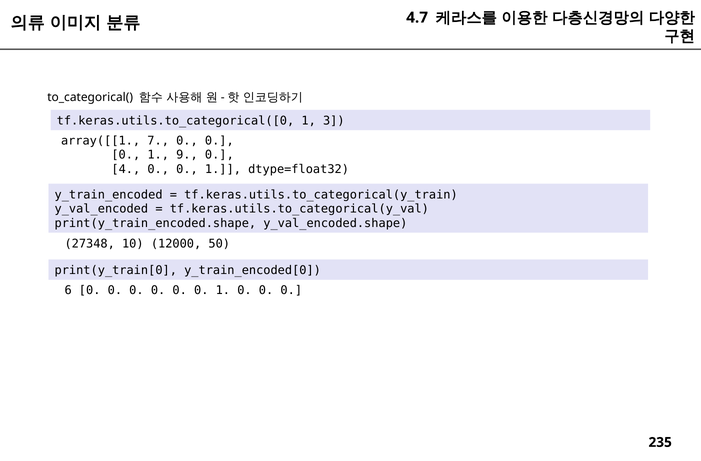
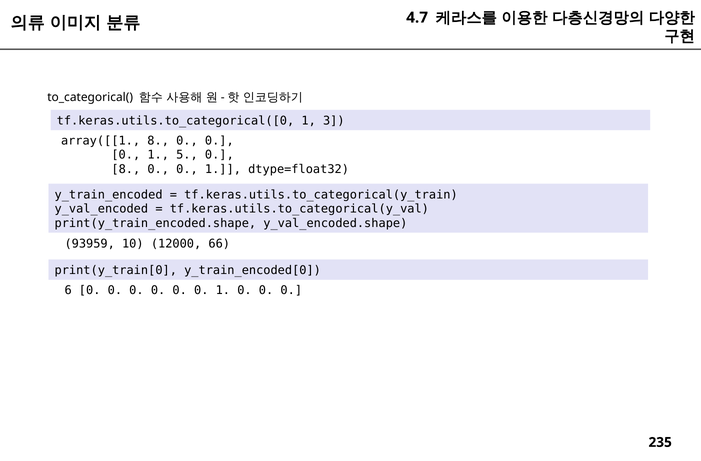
array([[1 7: 7 -> 8 (158, 140)
9: 9 -> 5 (187, 155)
4: 4 -> 8 (126, 169)
27348: 27348 -> 93959 (90, 243)
50: 50 -> 66 (219, 243)
